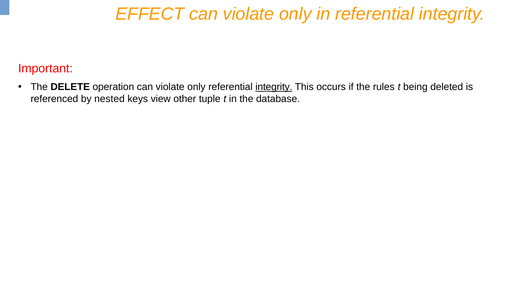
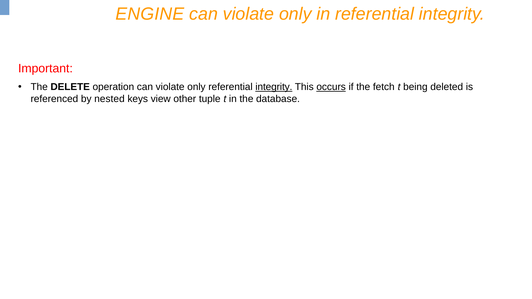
EFFECT: EFFECT -> ENGINE (150, 14)
occurs underline: none -> present (331, 87)
rules: rules -> fetch (384, 87)
